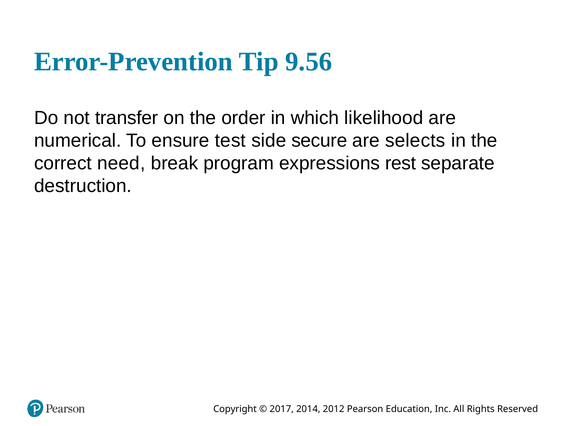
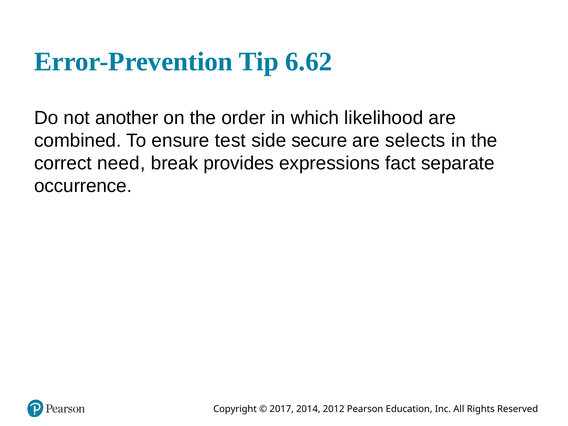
9.56: 9.56 -> 6.62 (309, 62)
transfer: transfer -> another (127, 118)
numerical: numerical -> combined (78, 140)
program: program -> provides (239, 163)
rest: rest -> fact (401, 163)
destruction: destruction -> occurrence (83, 186)
